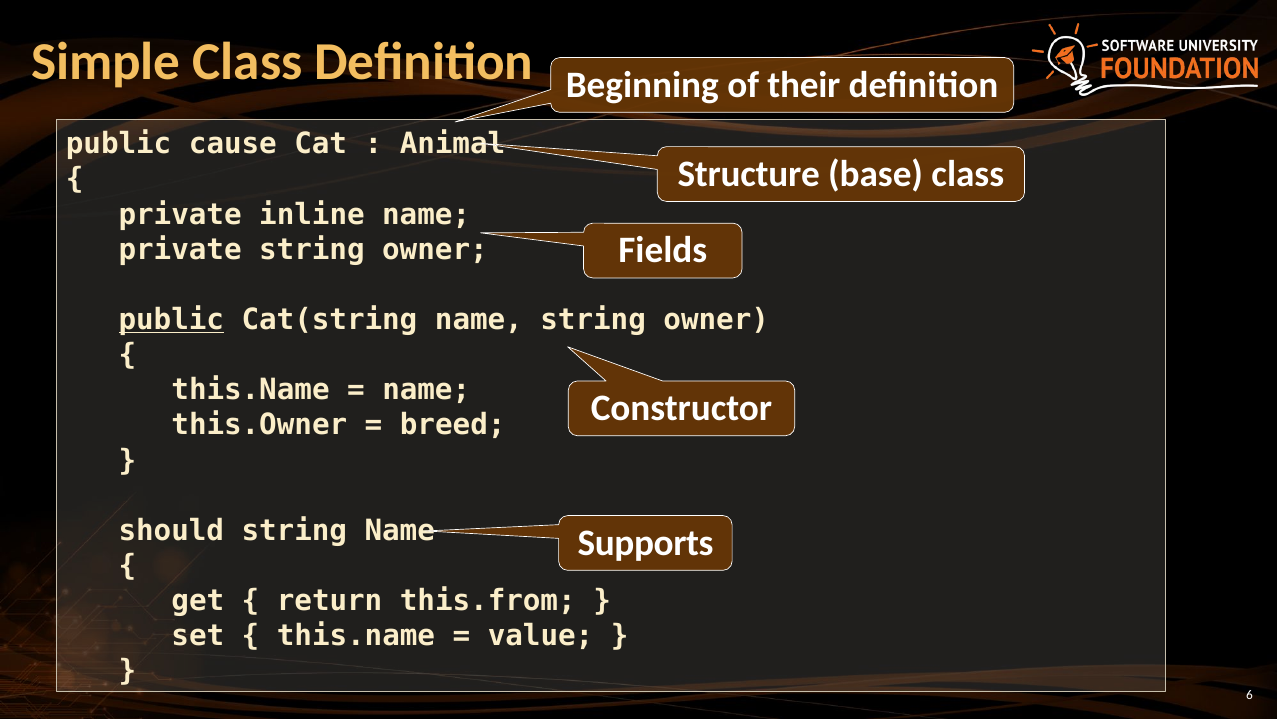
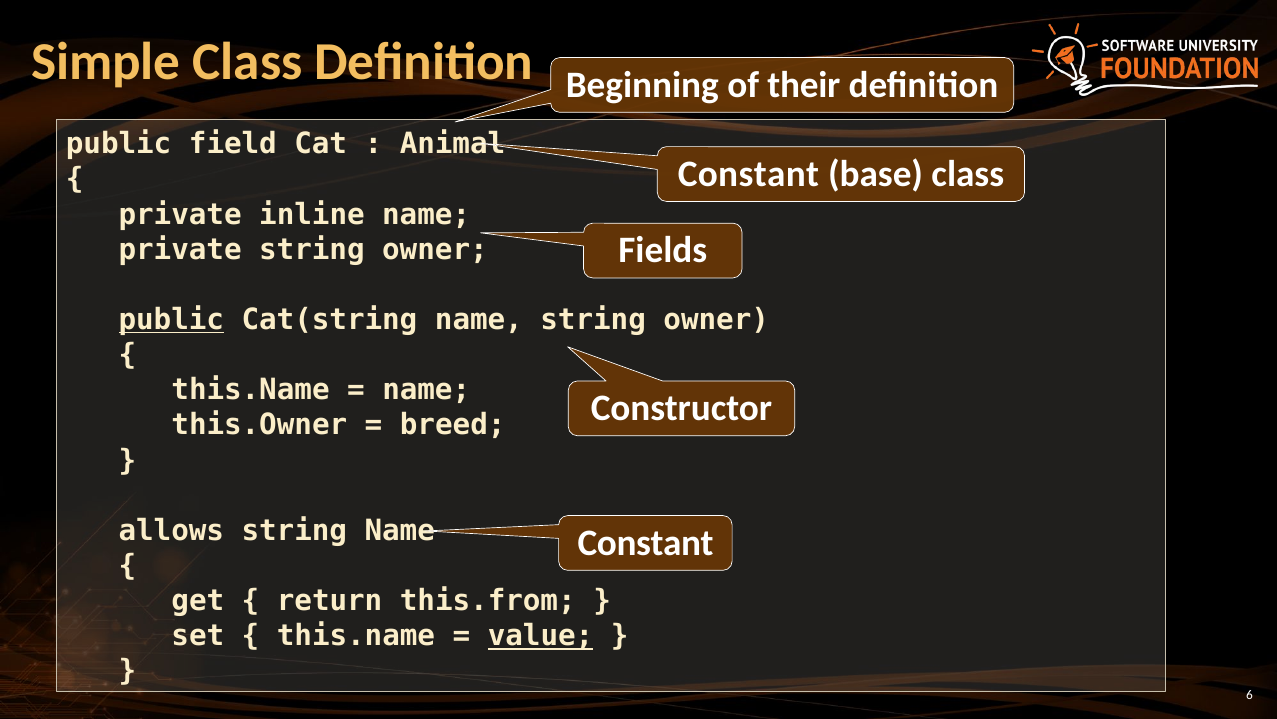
cause: cause -> field (233, 144)
Structure: Structure -> Constant (748, 174)
should: should -> allows (171, 530)
Supports: Supports -> Constant (646, 543)
value underline: none -> present (541, 636)
